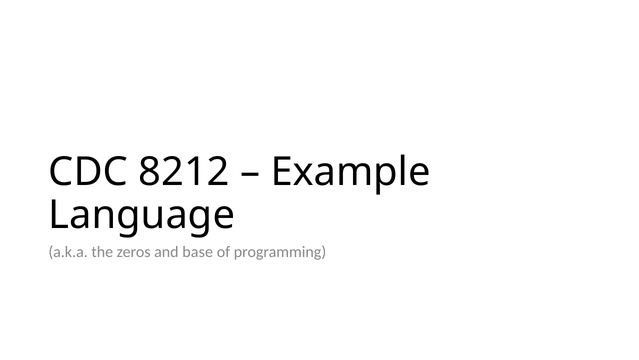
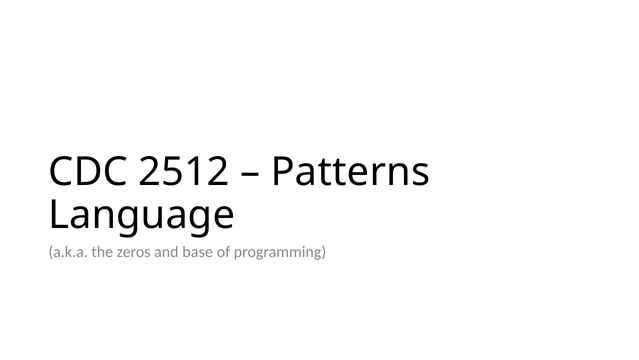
8212: 8212 -> 2512 (184, 172)
Example: Example -> Patterns (350, 172)
